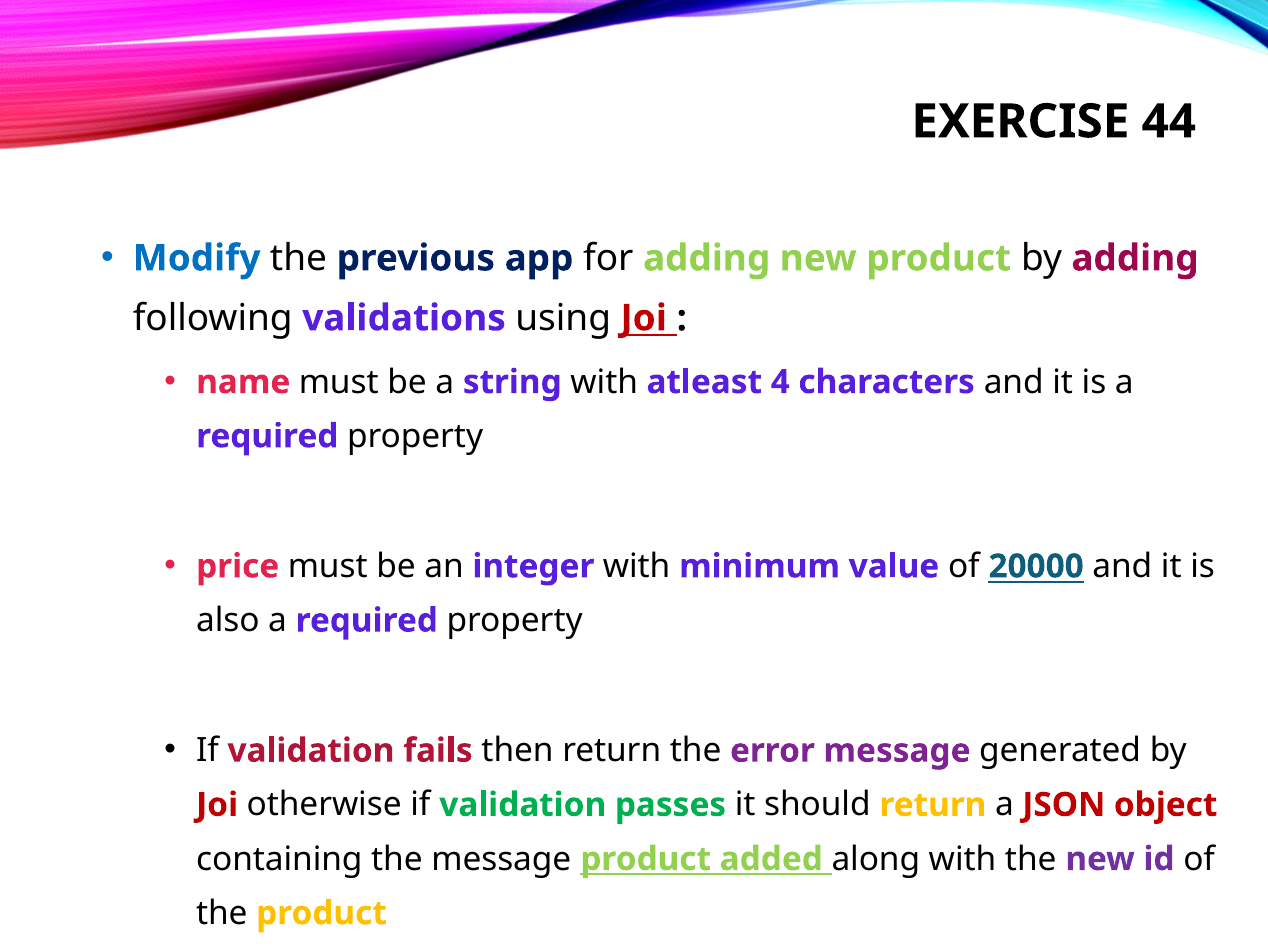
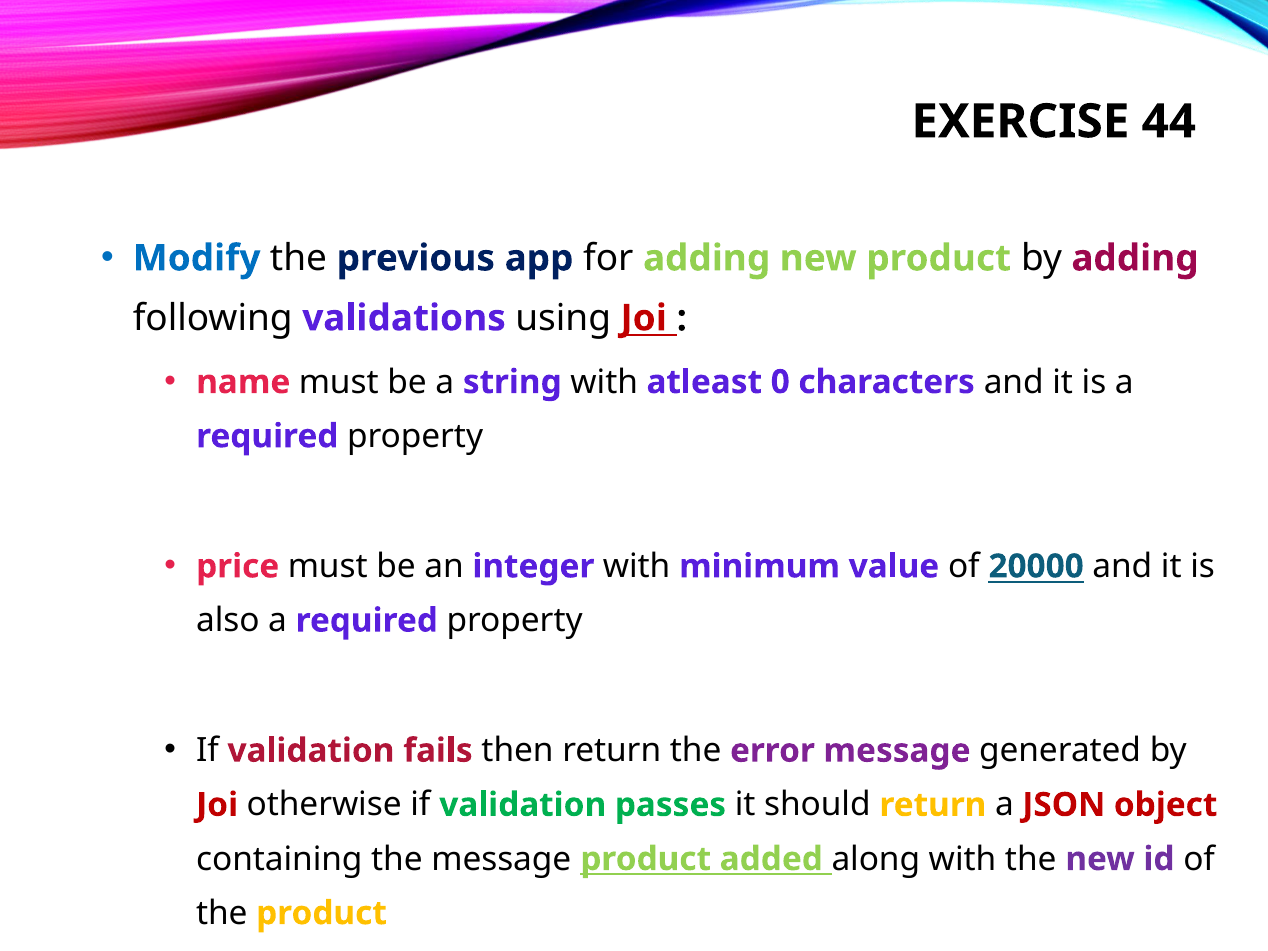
4: 4 -> 0 (780, 382)
